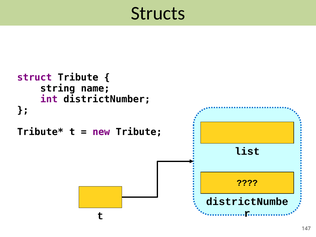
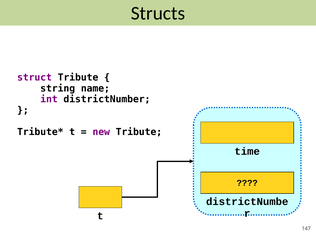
list: list -> time (247, 151)
